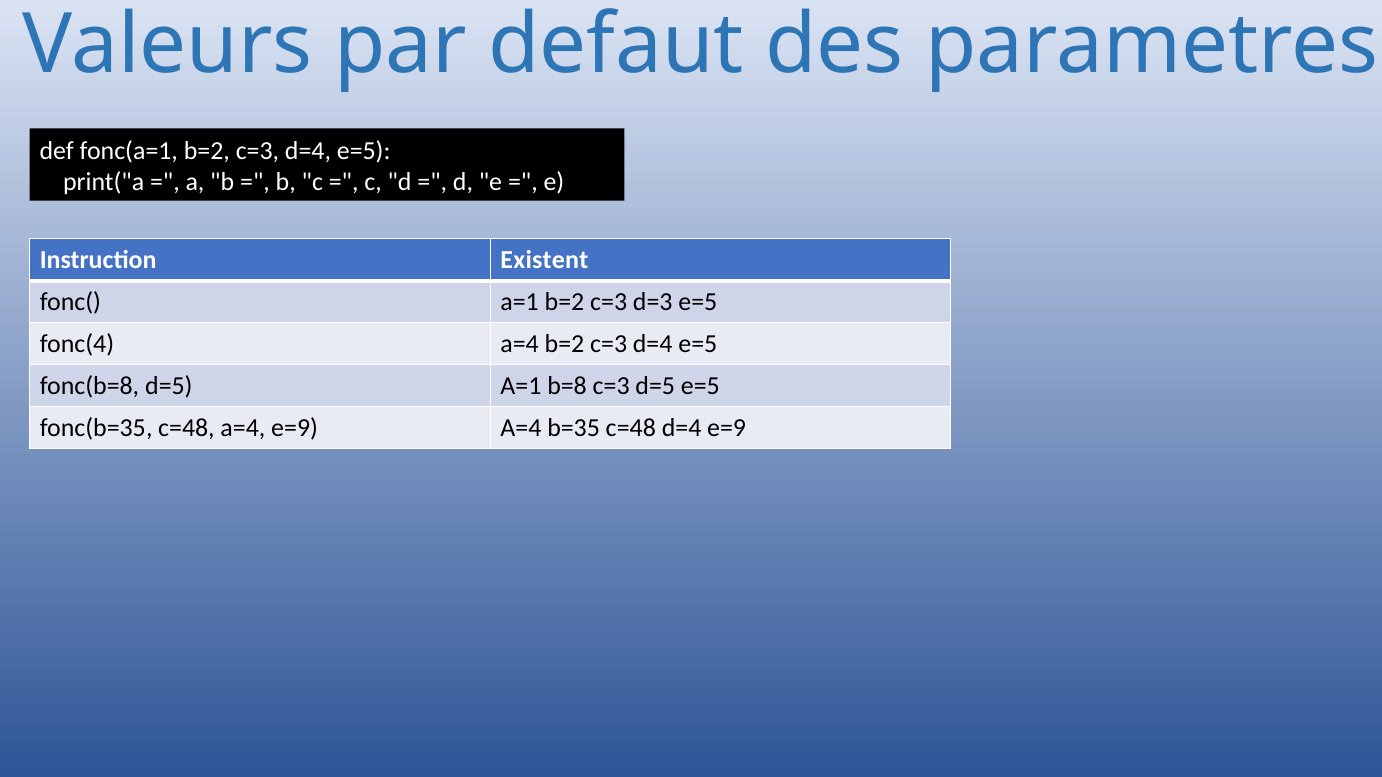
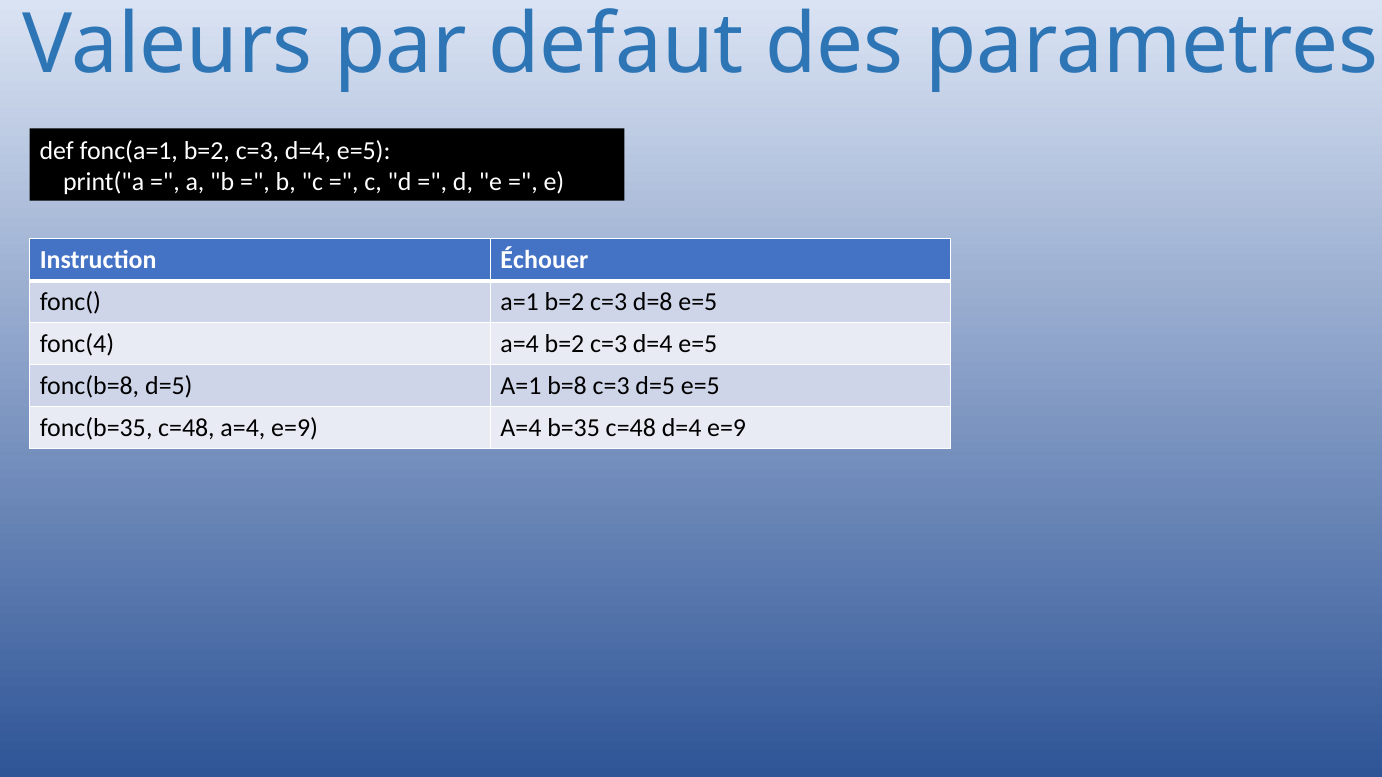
Existent: Existent -> Échouer (544, 260)
d=3: d=3 -> d=8 (653, 302)
